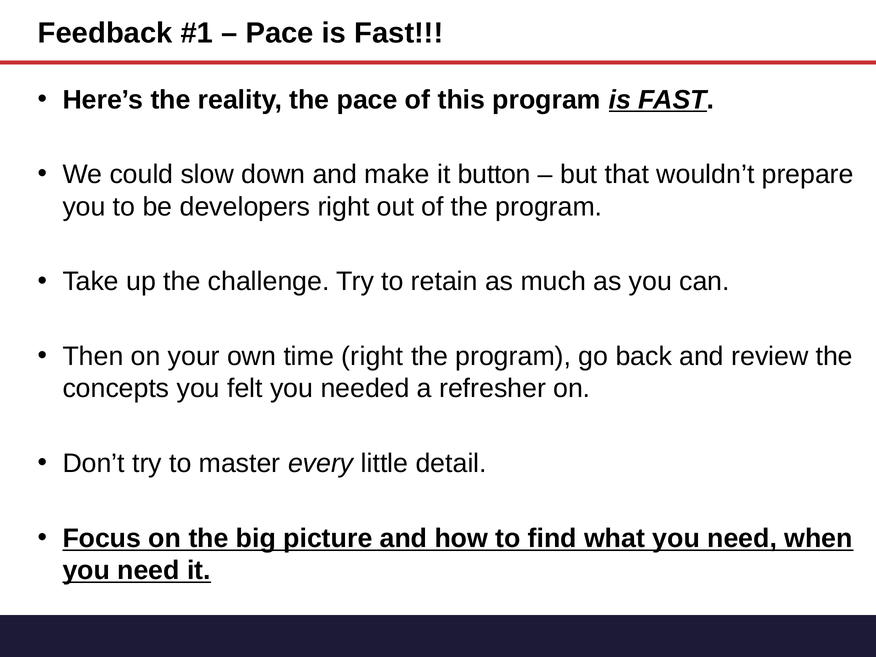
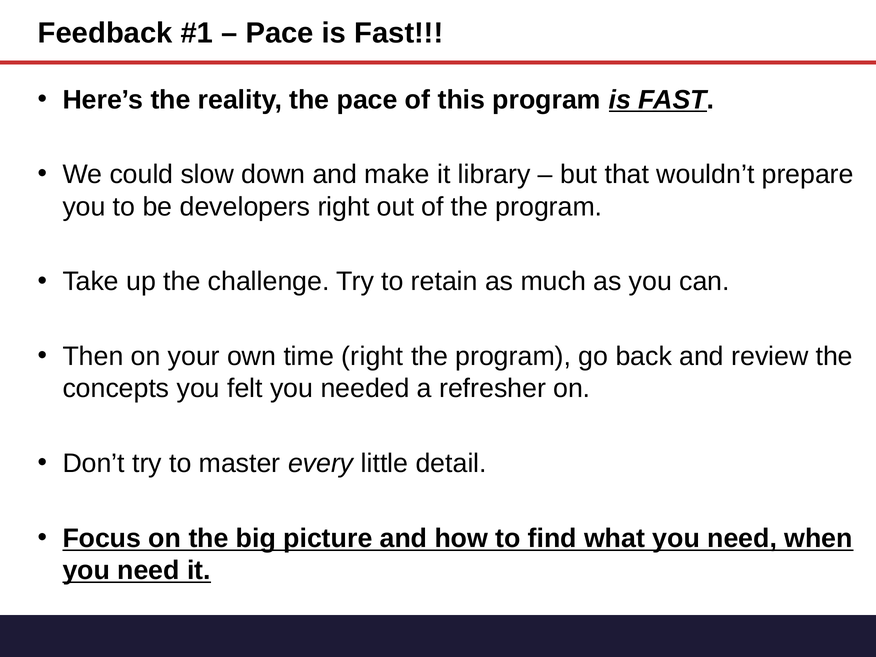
button: button -> library (494, 175)
